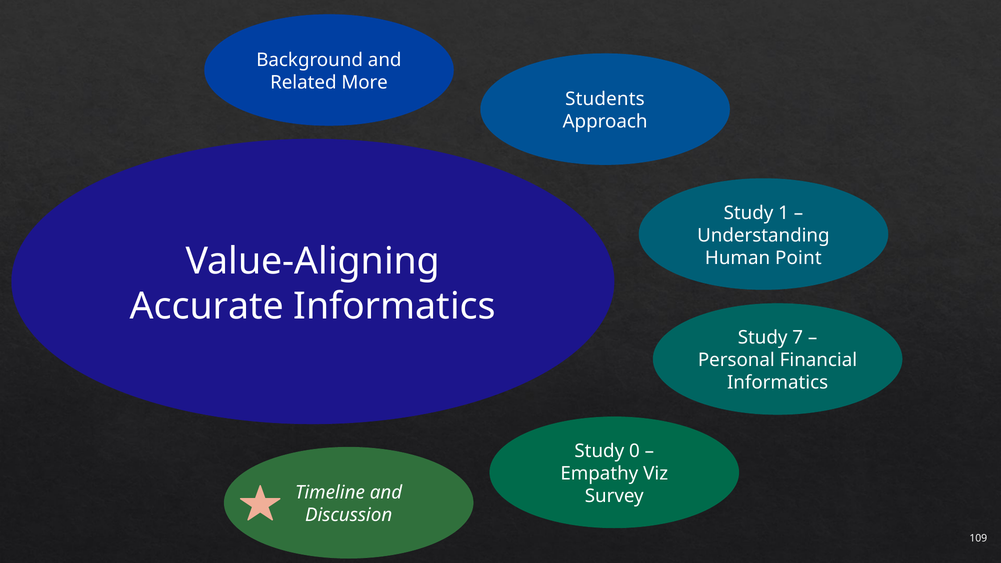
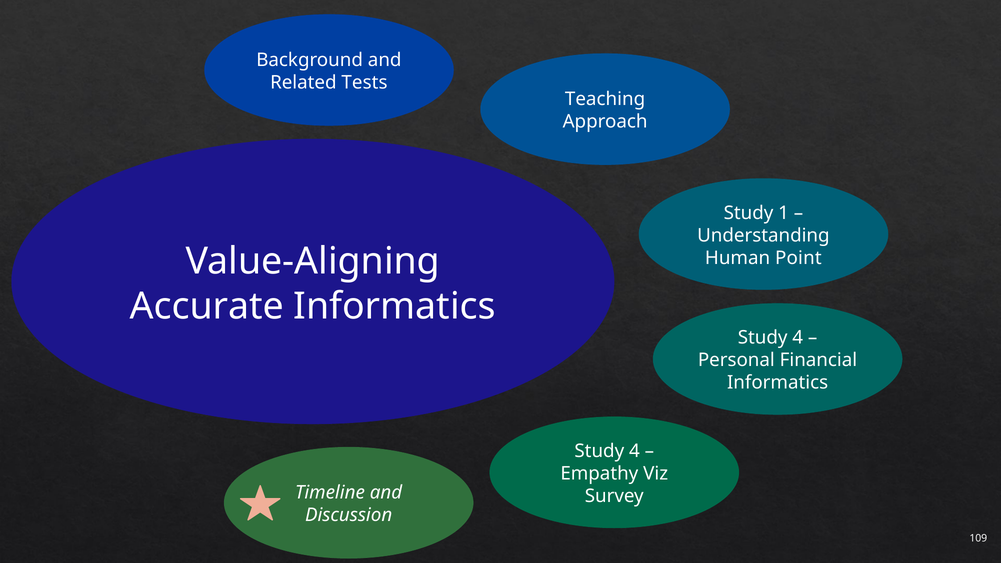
More: More -> Tests (365, 83)
Students: Students -> Teaching (605, 99)
7: 7 -> 4 (798, 338)
0: 0 -> 4 (634, 451)
